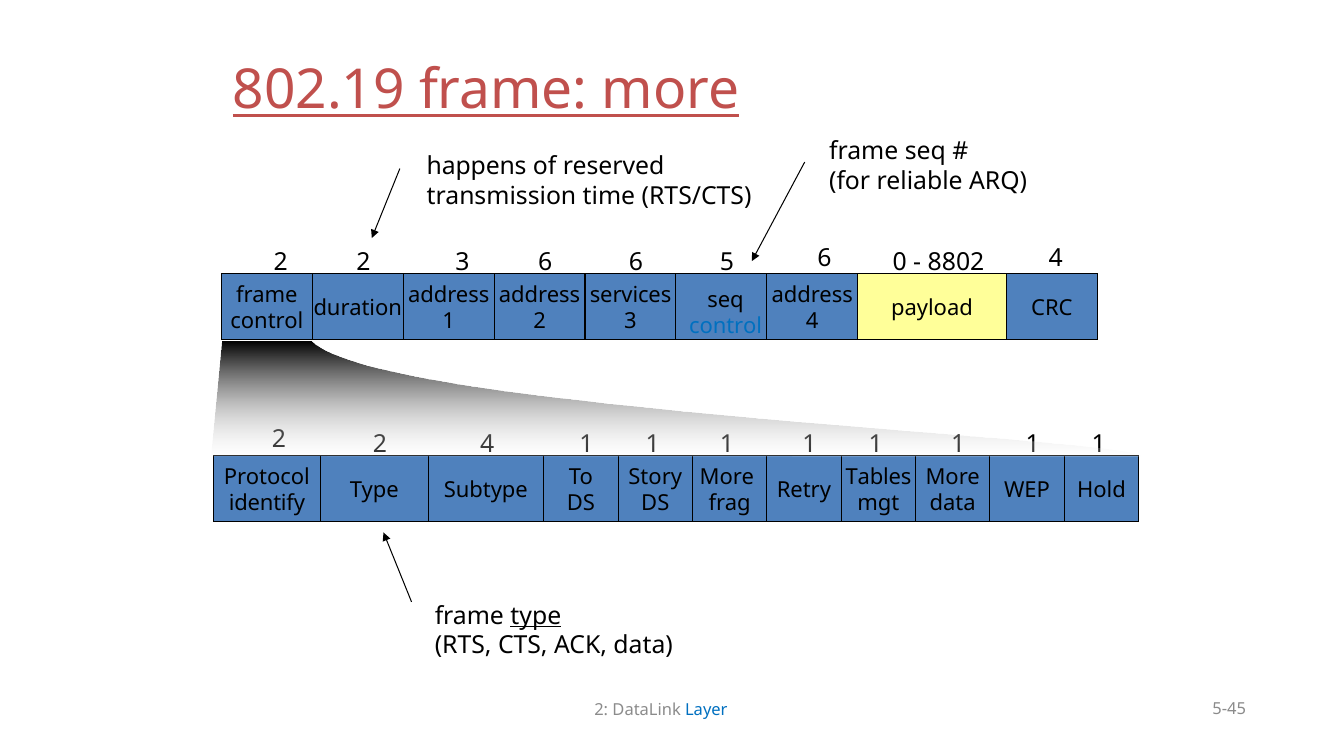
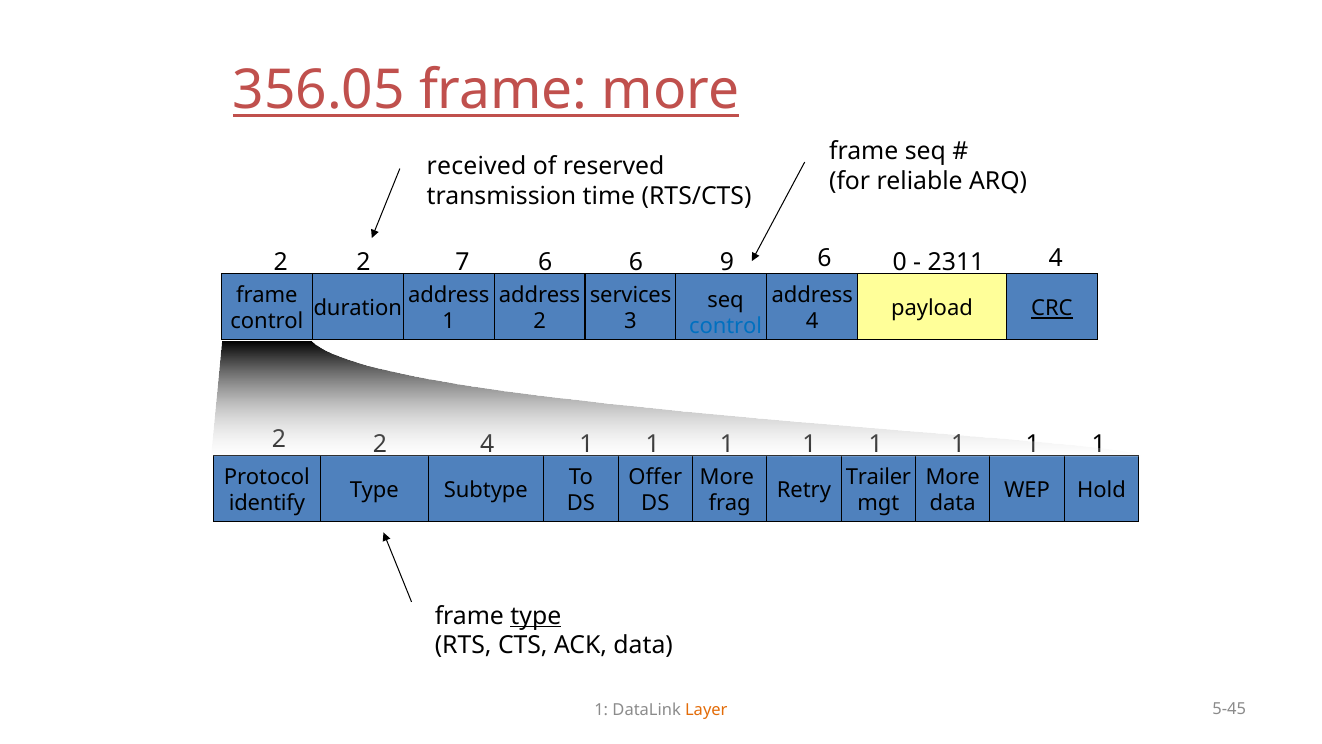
802.19: 802.19 -> 356.05 (319, 91)
happens: happens -> received (477, 166)
2 3: 3 -> 7 (463, 262)
5: 5 -> 9 (727, 262)
8802: 8802 -> 2311 (956, 262)
CRC underline: none -> present (1052, 308)
Story: Story -> Offer (655, 477)
Tables: Tables -> Trailer (878, 477)
2: 2 -> 1 (601, 710)
Layer colour: blue -> orange (706, 710)
